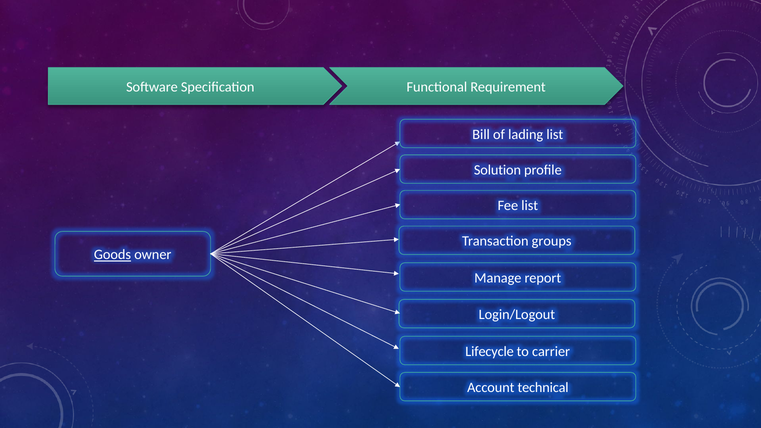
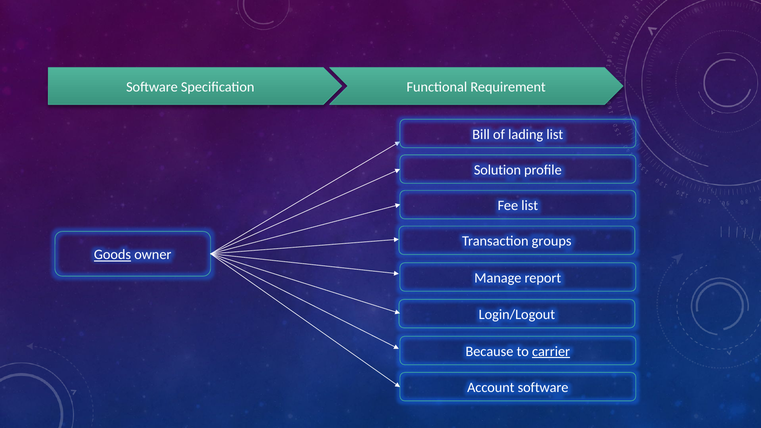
Lifecycle: Lifecycle -> Because (489, 352)
carrier underline: none -> present (551, 352)
Account technical: technical -> software (543, 388)
